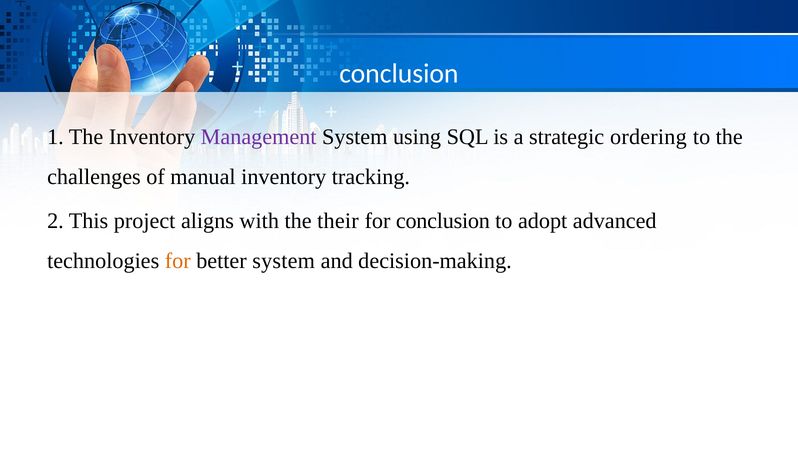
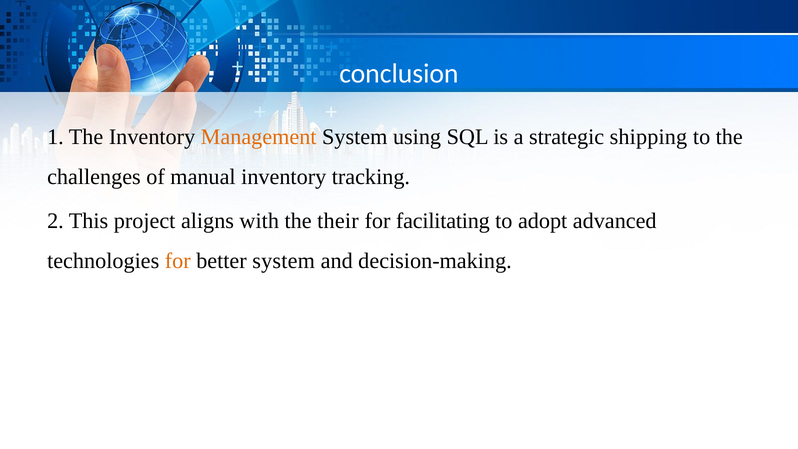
Management colour: purple -> orange (259, 137)
ordering: ordering -> shipping (648, 137)
for conclusion: conclusion -> facilitating (443, 221)
